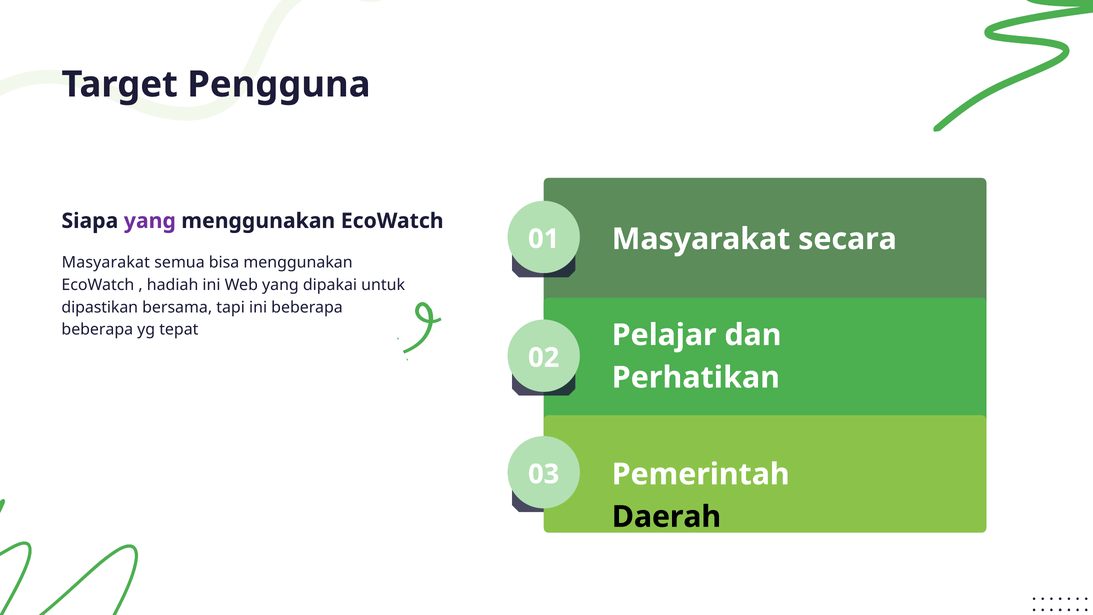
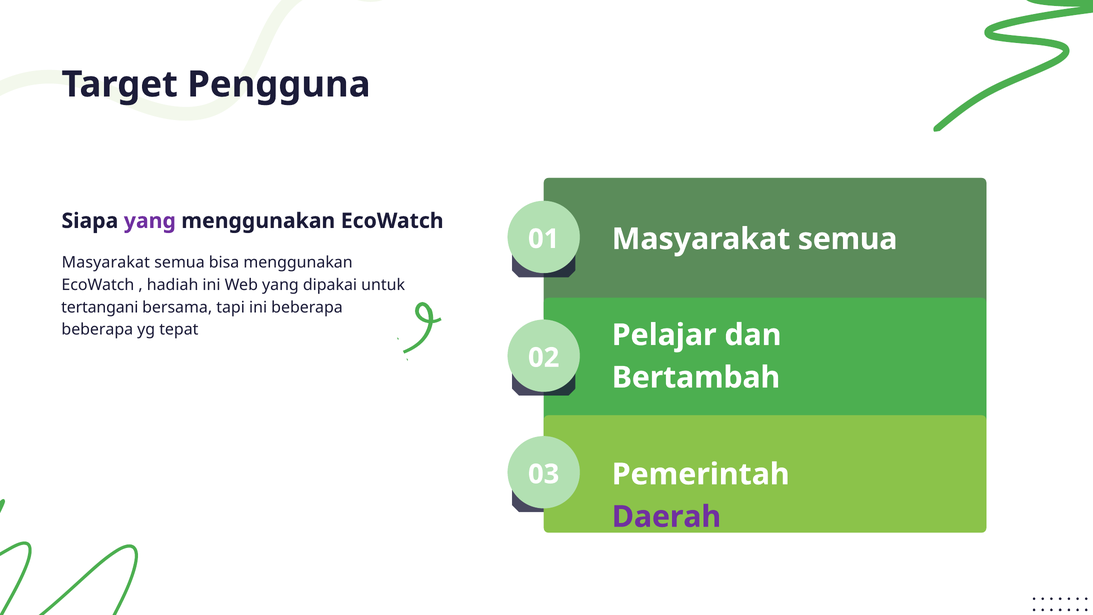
secara: secara -> semua (848, 239)
dipastikan: dipastikan -> tertangani (100, 307)
Perhatikan: Perhatikan -> Bertambah (696, 377)
Daerah colour: black -> purple (666, 517)
